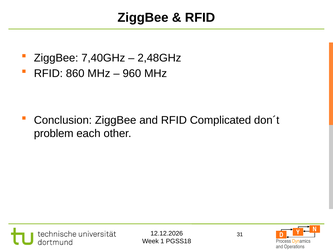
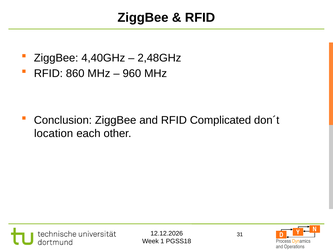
7,40GHz: 7,40GHz -> 4,40GHz (103, 58)
problem: problem -> location (54, 133)
